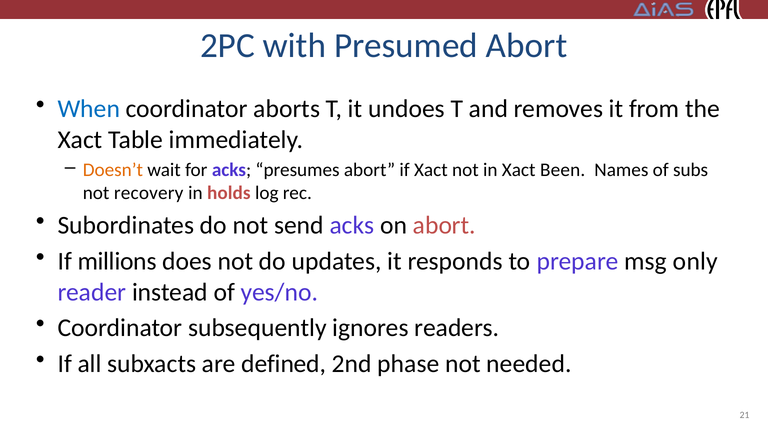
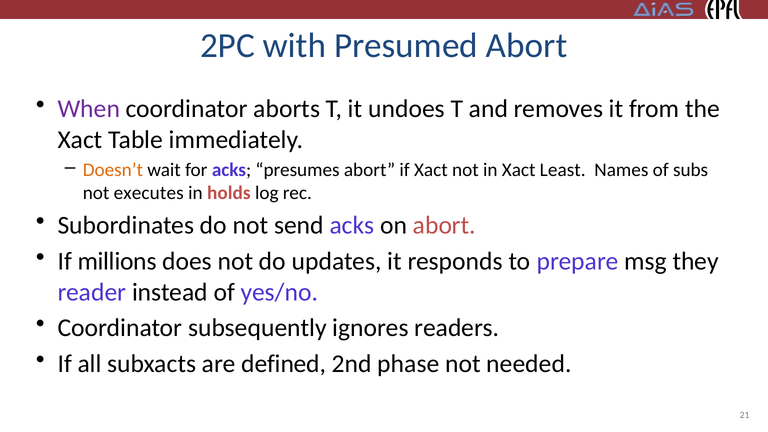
When colour: blue -> purple (89, 109)
Been: Been -> Least (563, 170)
recovery: recovery -> executes (149, 193)
only: only -> they (696, 261)
